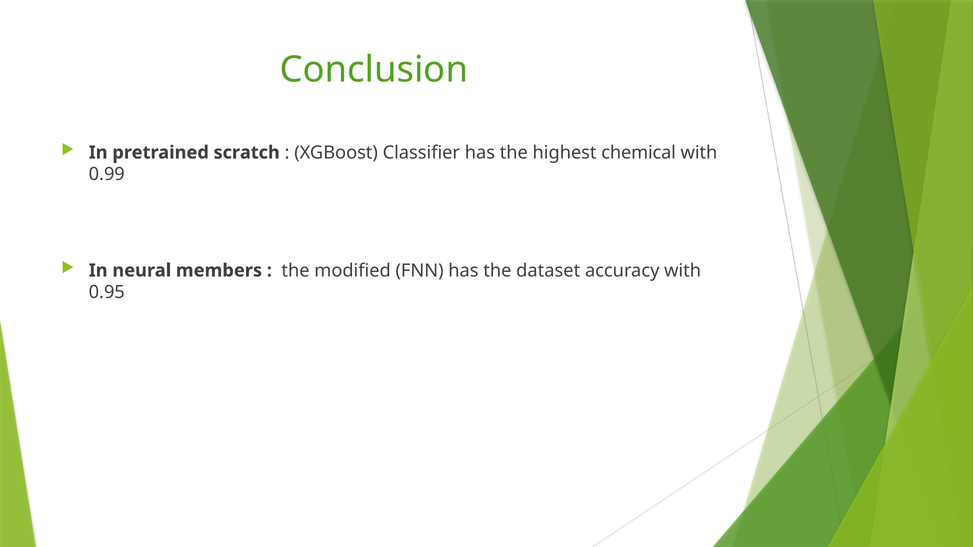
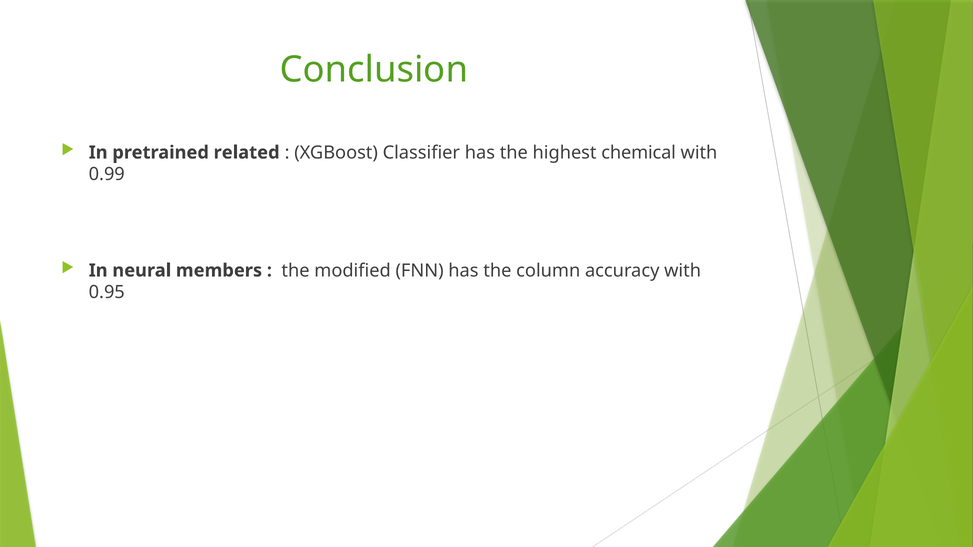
scratch: scratch -> related (247, 153)
dataset: dataset -> column (548, 271)
